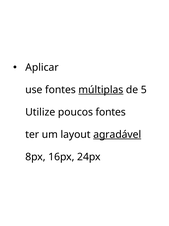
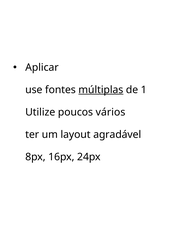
5: 5 -> 1 (144, 90)
poucos fontes: fontes -> vários (111, 112)
agradável underline: present -> none (117, 134)
